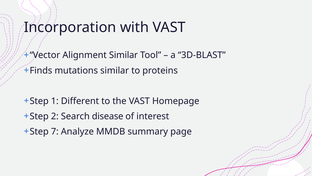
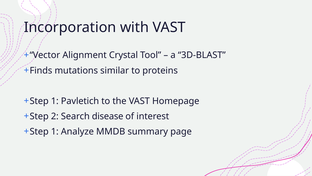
Alignment Similar: Similar -> Crystal (123, 55)
Different: Different -> Pavletich (80, 101)
7: 7 -> 1 (55, 131)
